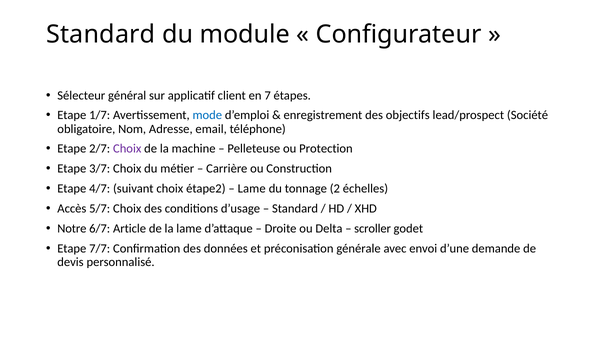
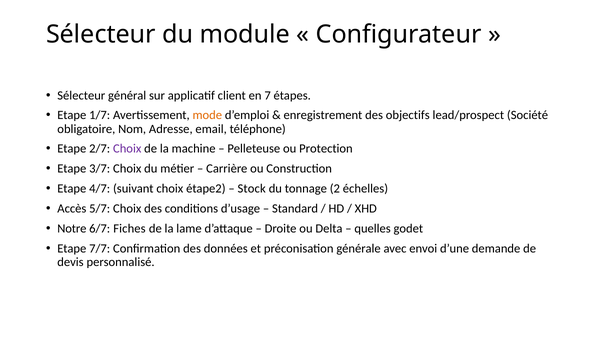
Standard: Standard -> Sélecteur (101, 35)
mode colour: blue -> orange (207, 115)
Lame: Lame -> Stock (252, 189)
Article: Article -> Fiches (129, 228)
scroller: scroller -> quelles (373, 228)
